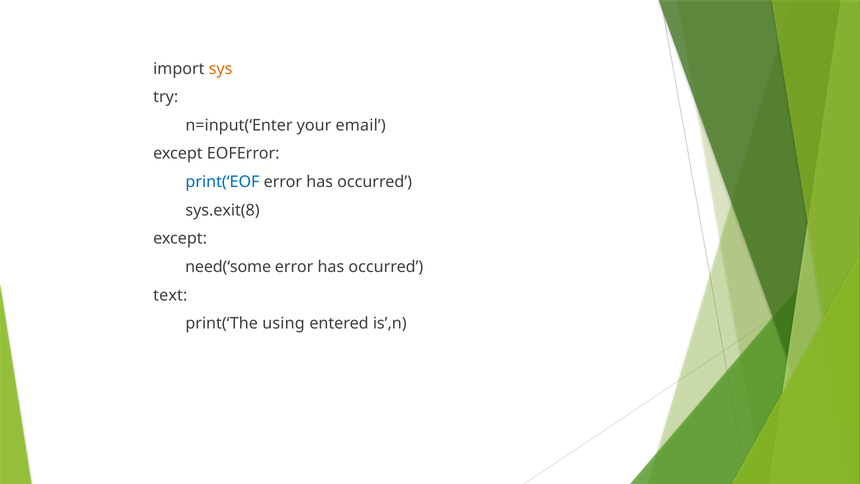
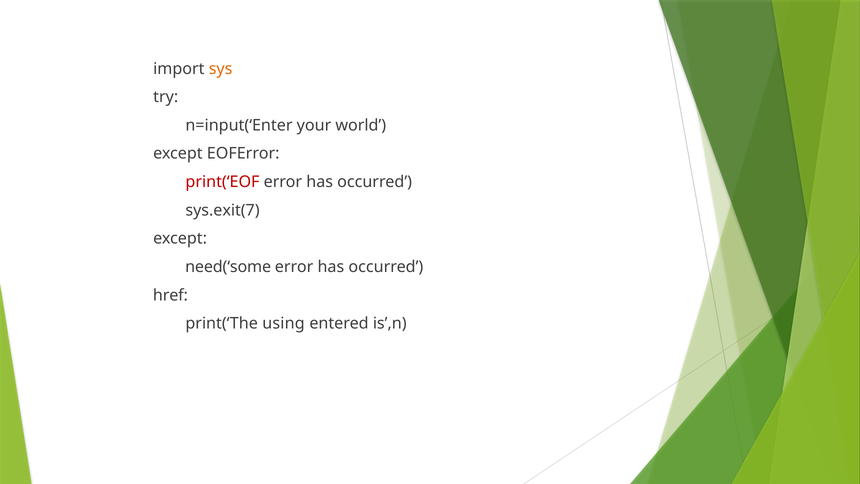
email: email -> world (361, 125)
print(‘EOF colour: blue -> red (222, 182)
sys.exit(8: sys.exit(8 -> sys.exit(7 (223, 210)
text: text -> href (170, 295)
